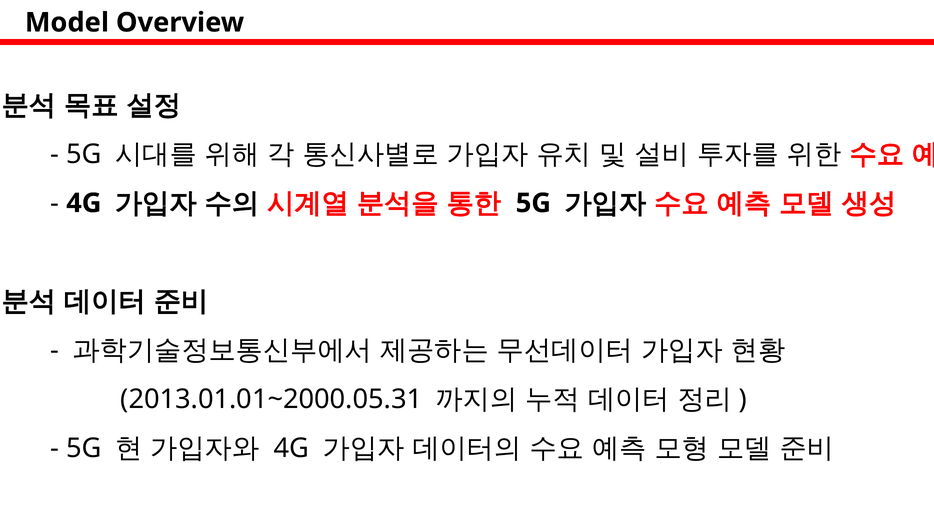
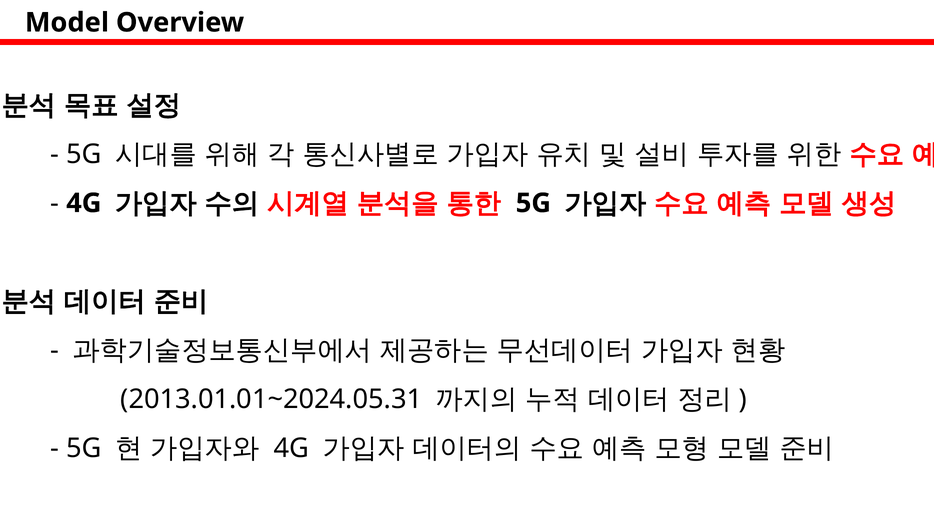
2013.01.01~2000.05.31: 2013.01.01~2000.05.31 -> 2013.01.01~2024.05.31 (271, 400)
